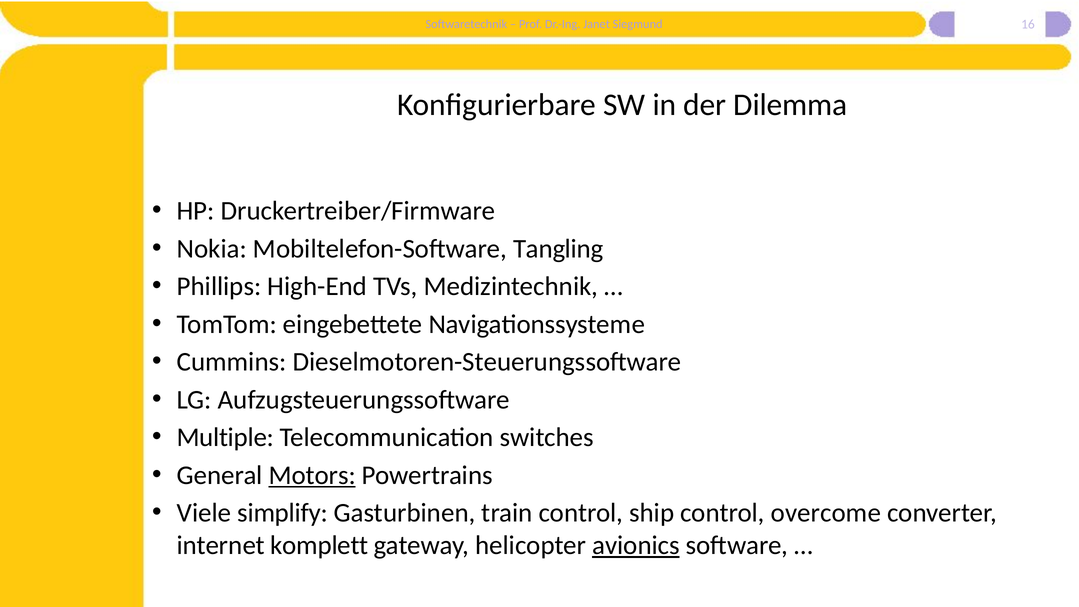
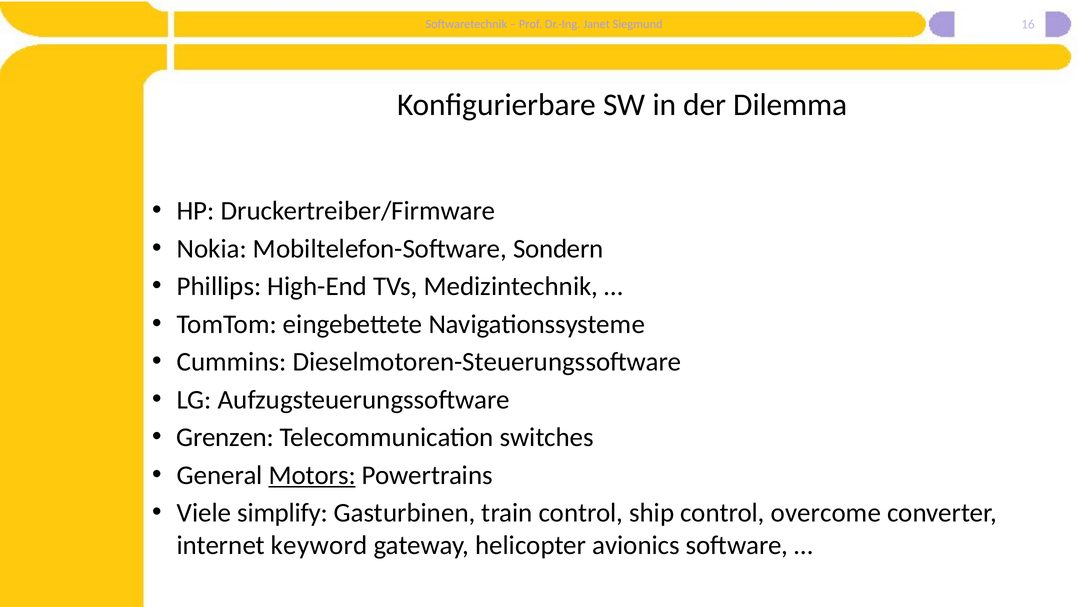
Tangling: Tangling -> Sondern (558, 249)
Multiple: Multiple -> Grenzen (225, 437)
komplett: komplett -> keyword (319, 545)
avionics underline: present -> none (636, 545)
